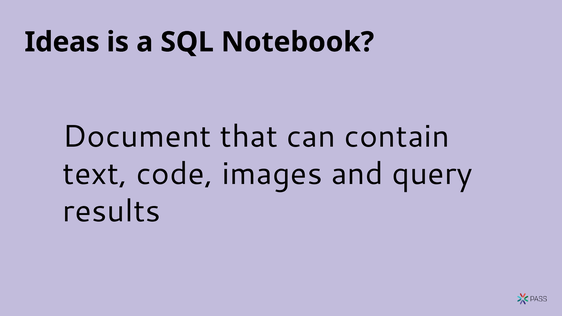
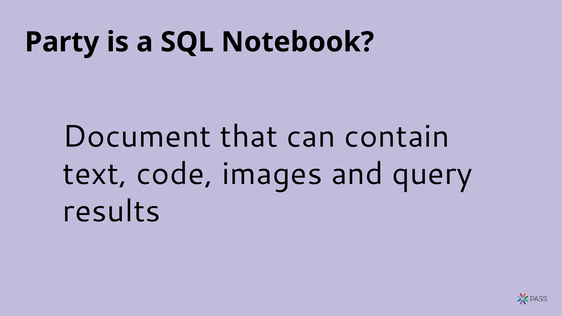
Ideas: Ideas -> Party (62, 42)
